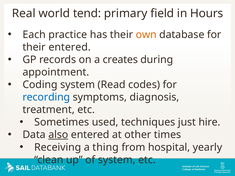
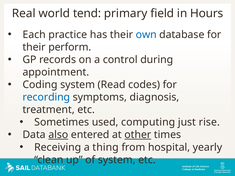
own colour: orange -> blue (146, 35)
their entered: entered -> perform (70, 47)
creates: creates -> control (120, 60)
techniques: techniques -> computing (148, 122)
hire: hire -> rise (209, 122)
other underline: none -> present (138, 135)
